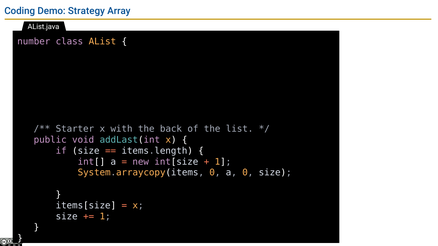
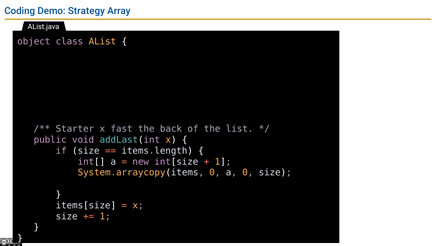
number: number -> object (34, 41)
with: with -> fast (122, 129)
